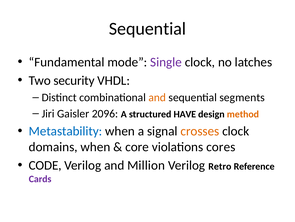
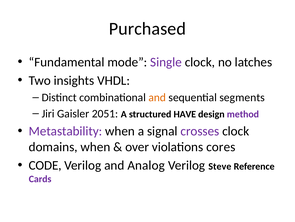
Sequential: Sequential -> Purchased (147, 29)
security: security -> insights (74, 80)
2096: 2096 -> 2051 (105, 113)
method colour: orange -> purple (243, 114)
Metastability colour: blue -> purple (65, 131)
crosses colour: orange -> purple (200, 131)
core: core -> over (137, 146)
Million: Million -> Analog (146, 165)
Retro: Retro -> Steve (220, 166)
